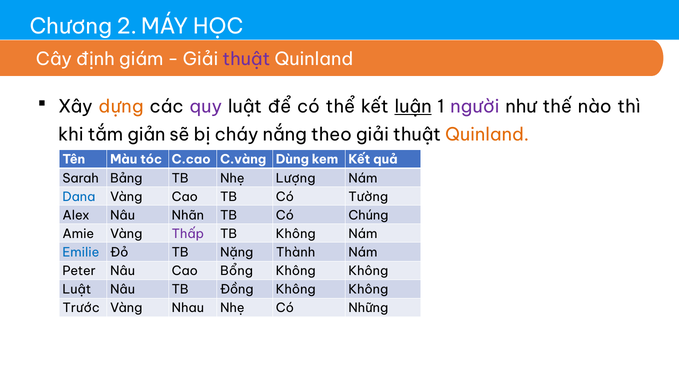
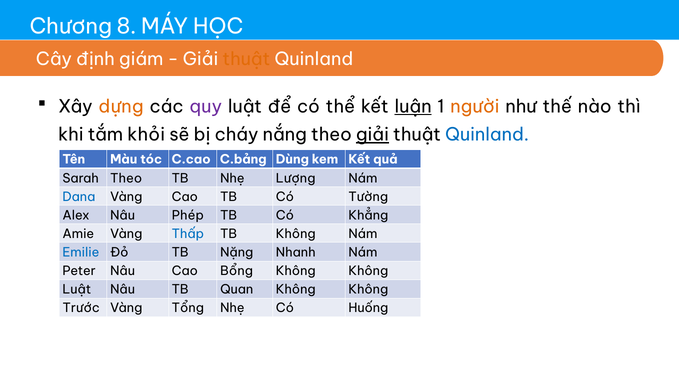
2: 2 -> 8 (127, 26)
thuật colour: purple -> orange (246, 59)
người colour: purple -> orange (475, 107)
giản: giản -> khỏi (146, 135)
giải underline: none -> present (372, 135)
Quinland colour: orange -> blue (487, 135)
C.vàng: C.vàng -> C.bảng (243, 160)
Sarah Bảng: Bảng -> Theo (126, 178)
Nhãn: Nhãn -> Phép (188, 215)
Chúng: Chúng -> Khẳng (368, 215)
Thấp colour: purple -> blue (188, 234)
Thành: Thành -> Nhanh (296, 253)
Đồng: Đồng -> Quan (237, 290)
Nhau: Nhau -> Tổng (188, 308)
Những: Những -> Huống (368, 308)
